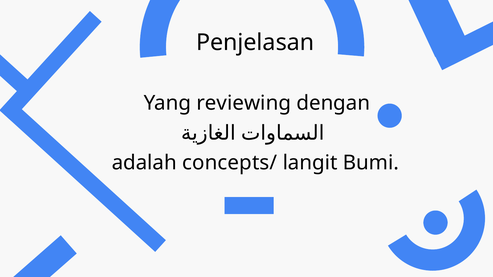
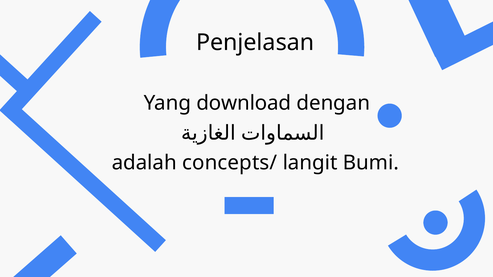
reviewing: reviewing -> download (244, 103)
